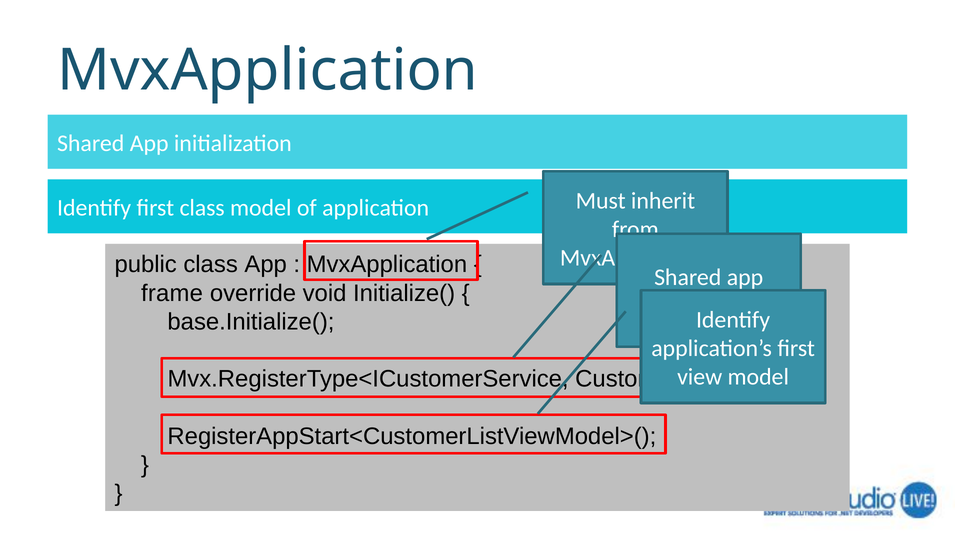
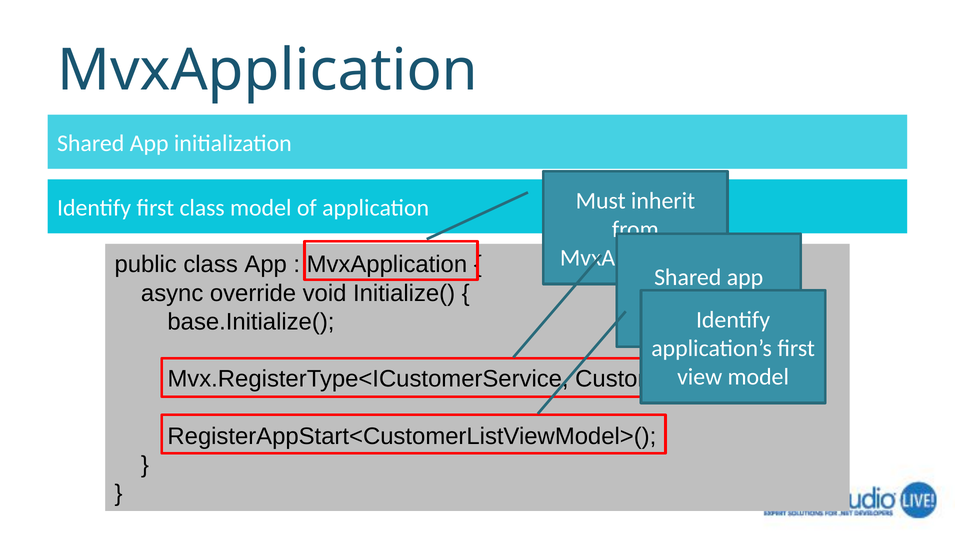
frame: frame -> async (172, 293)
